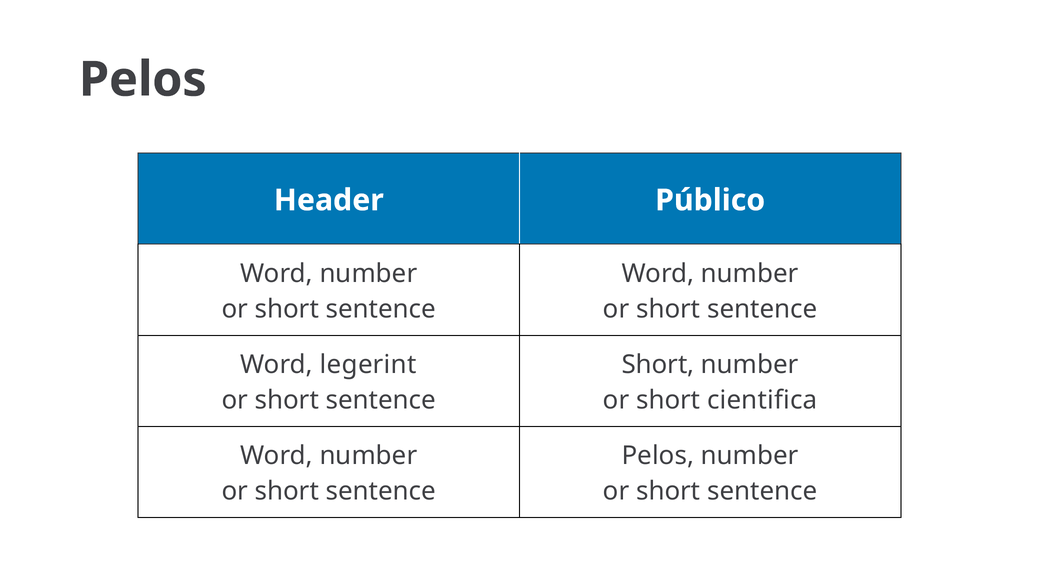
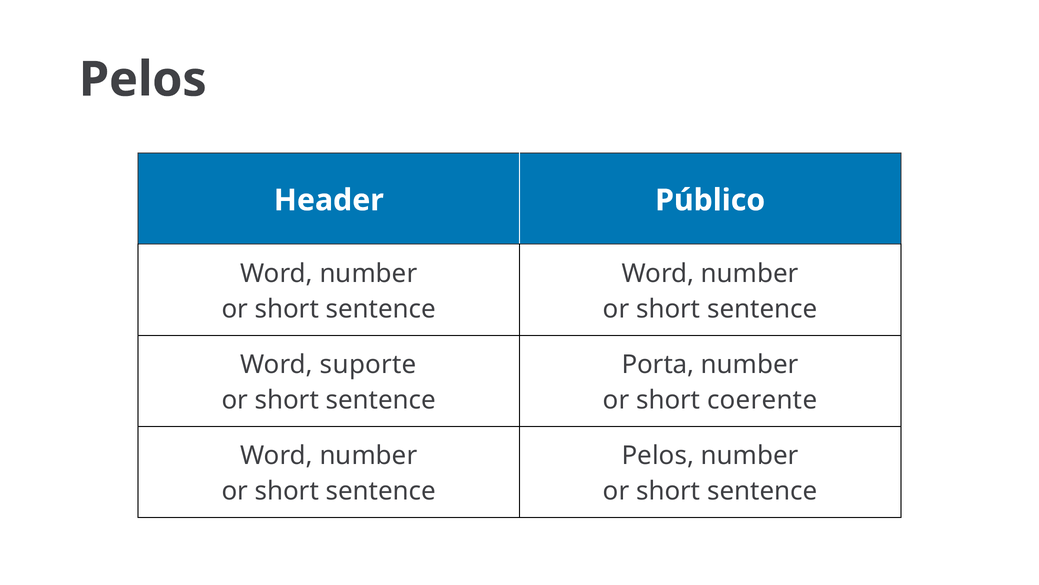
legerint: legerint -> suporte (368, 364)
Short: Short -> Porta (658, 364)
cientifica: cientifica -> coerente (762, 400)
